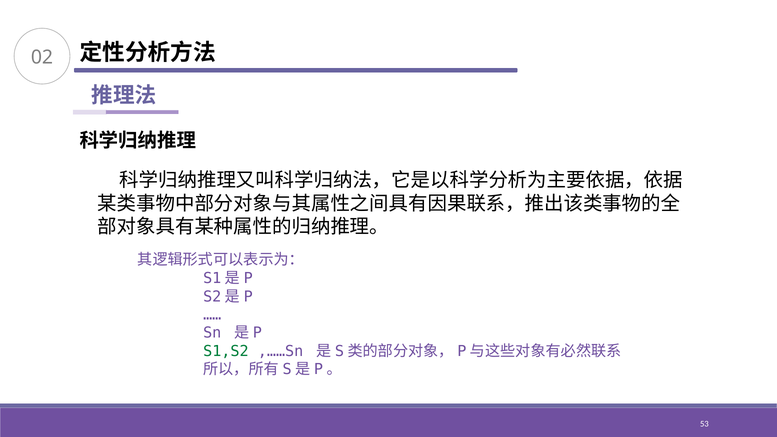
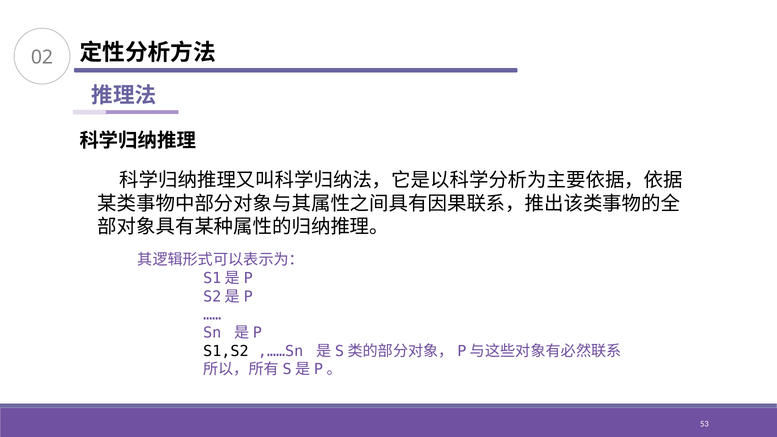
S1,S2 colour: green -> black (226, 351)
